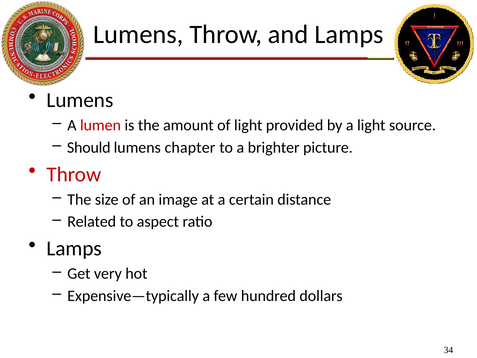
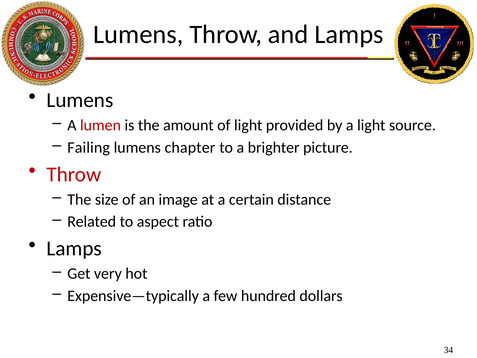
Should: Should -> Failing (89, 147)
